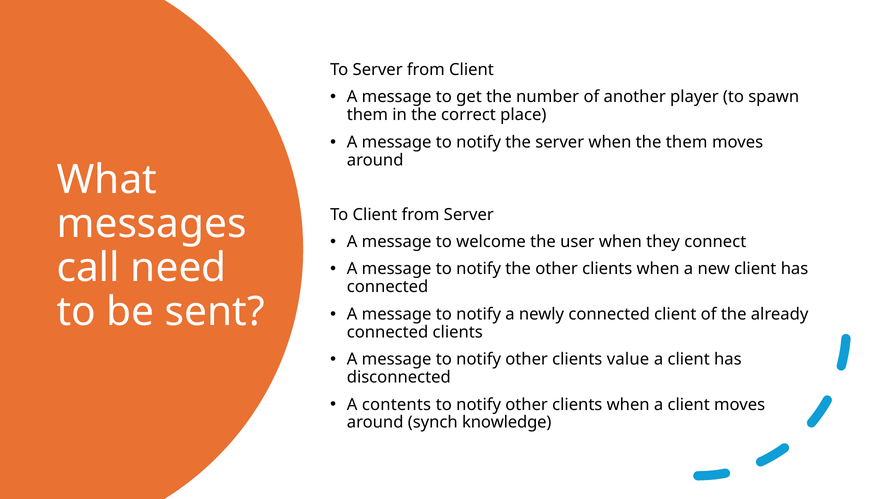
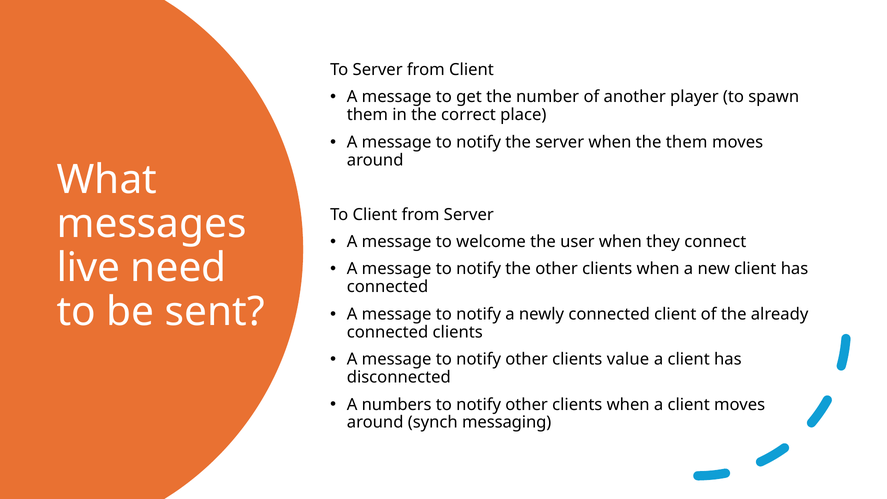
call: call -> live (88, 268)
contents: contents -> numbers (397, 404)
knowledge: knowledge -> messaging (507, 422)
